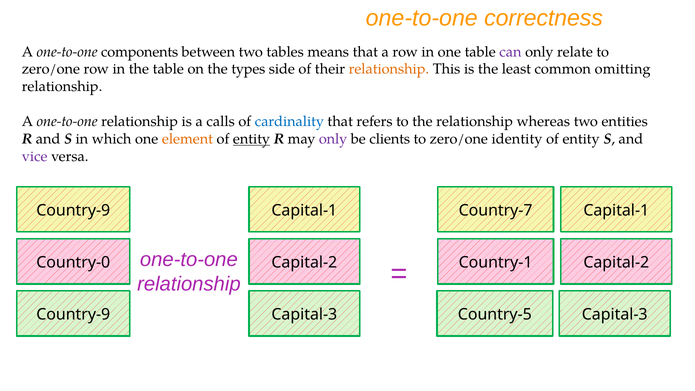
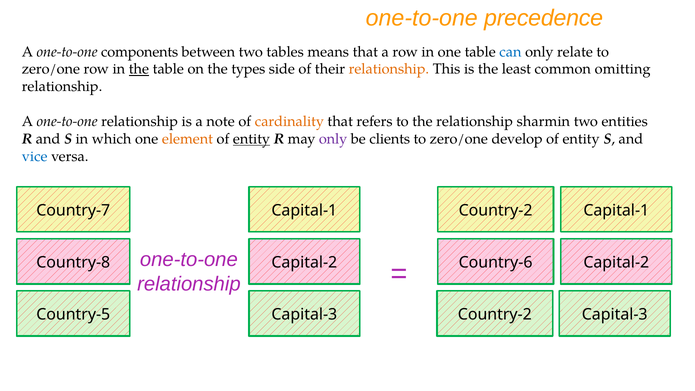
correctness: correctness -> precedence (544, 18)
can colour: purple -> blue (510, 52)
the underline: none -> present (139, 69)
calls: calls -> note (221, 122)
cardinality colour: blue -> orange (289, 122)
whereas: whereas -> sharmin (543, 122)
identity: identity -> develop (517, 139)
vice colour: purple -> blue (35, 156)
Country-9: Country-9 -> Country-7 (73, 210)
Capital-1 Country-7: Country-7 -> Country-2 (496, 210)
Country-0: Country-0 -> Country-8 (73, 262)
Country-1: Country-1 -> Country-6 (496, 262)
Country-9: Country-9 -> Country-5 (73, 314)
Capital-3 Country-5: Country-5 -> Country-2 (495, 314)
